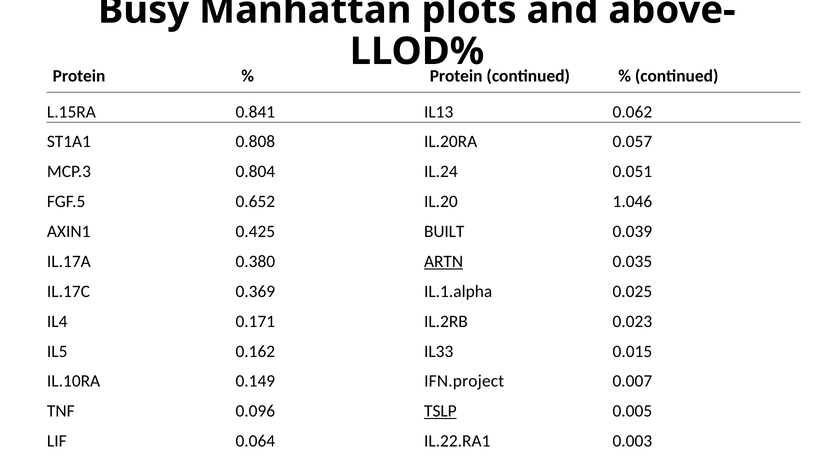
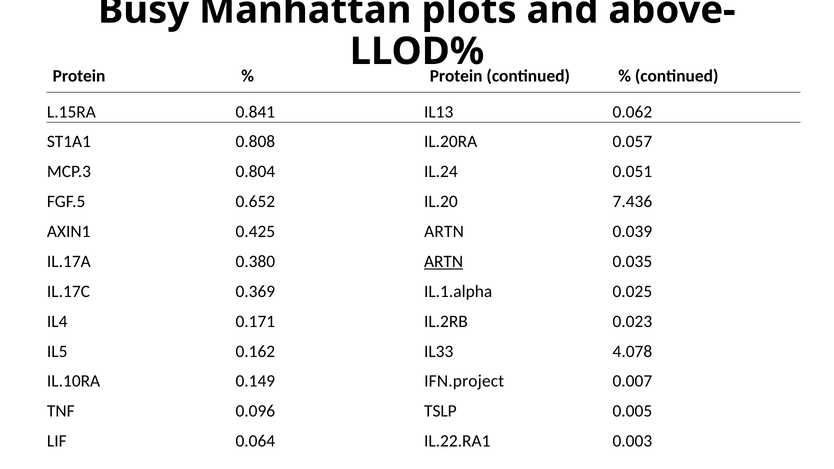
1.046: 1.046 -> 7.436 (632, 202)
0.425 BUILT: BUILT -> ARTN (444, 232)
0.015: 0.015 -> 4.078 (632, 351)
TSLP underline: present -> none (440, 411)
